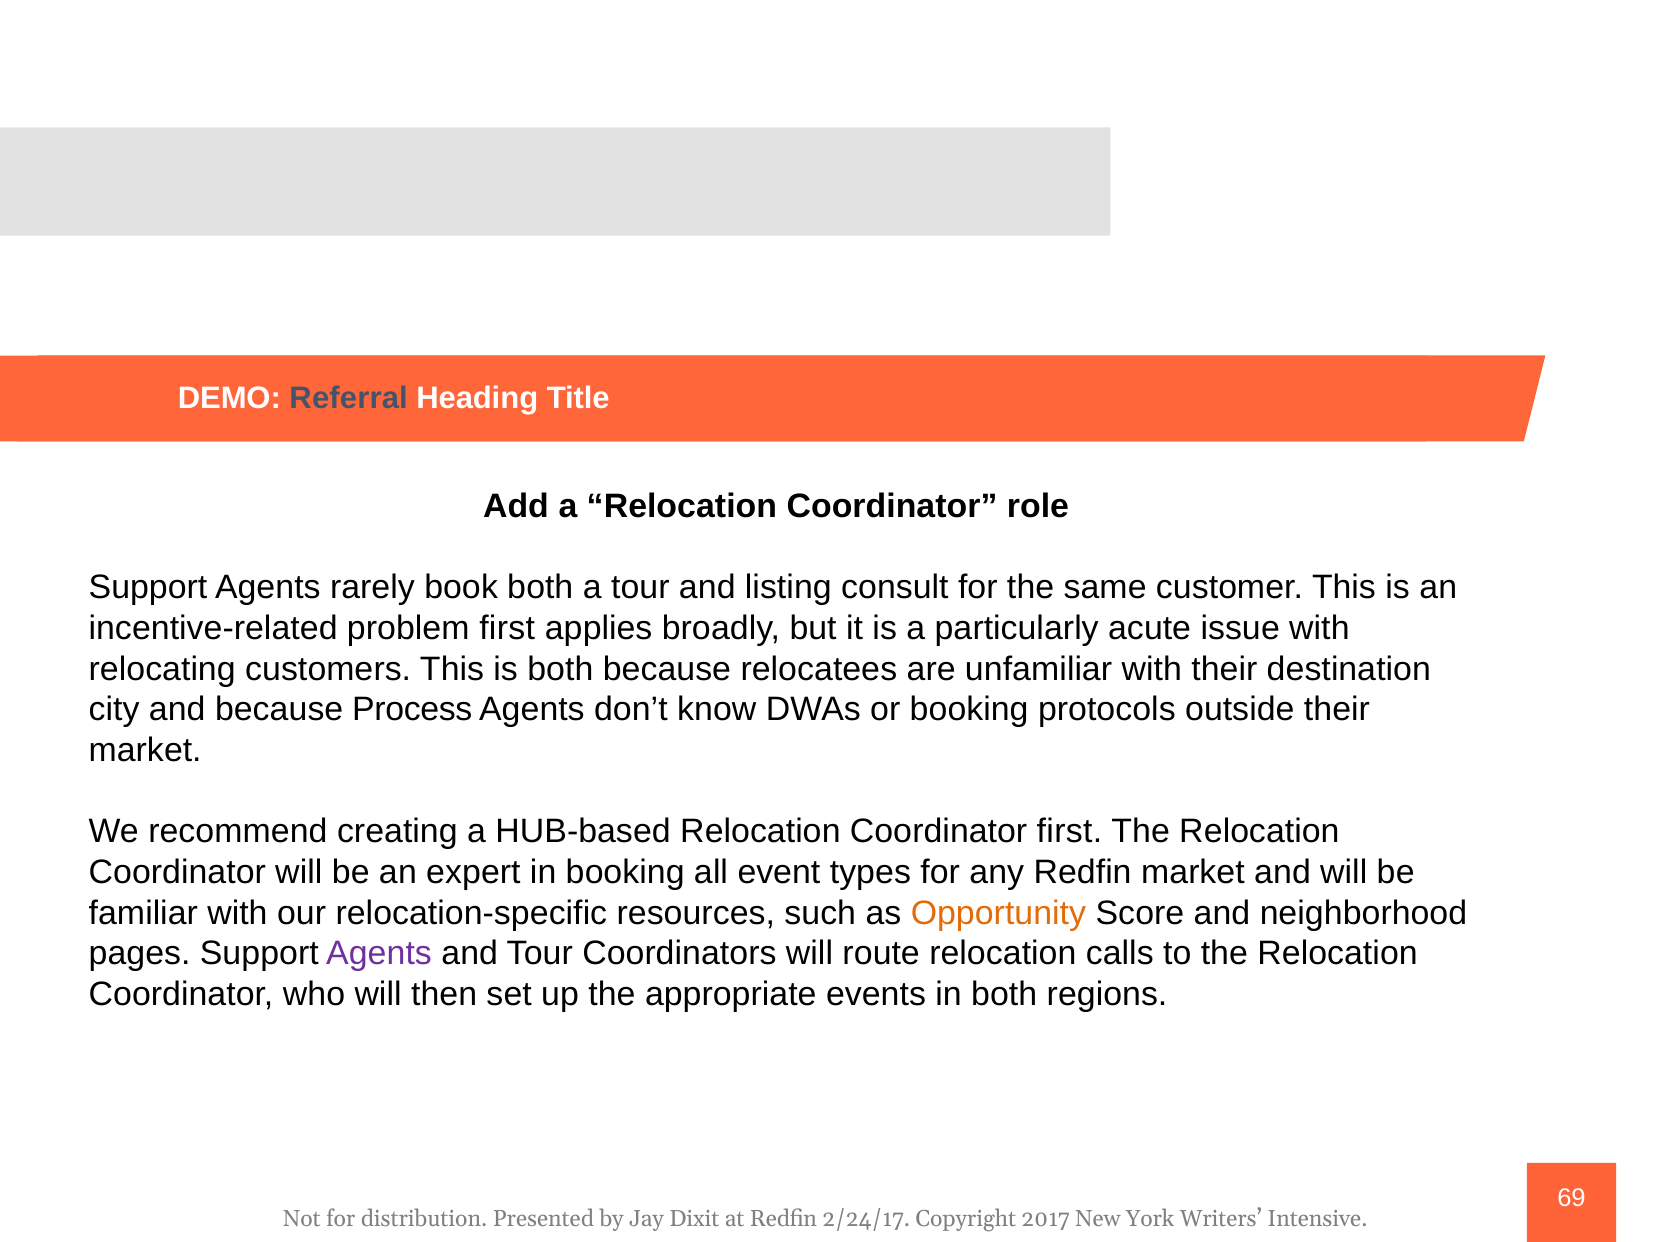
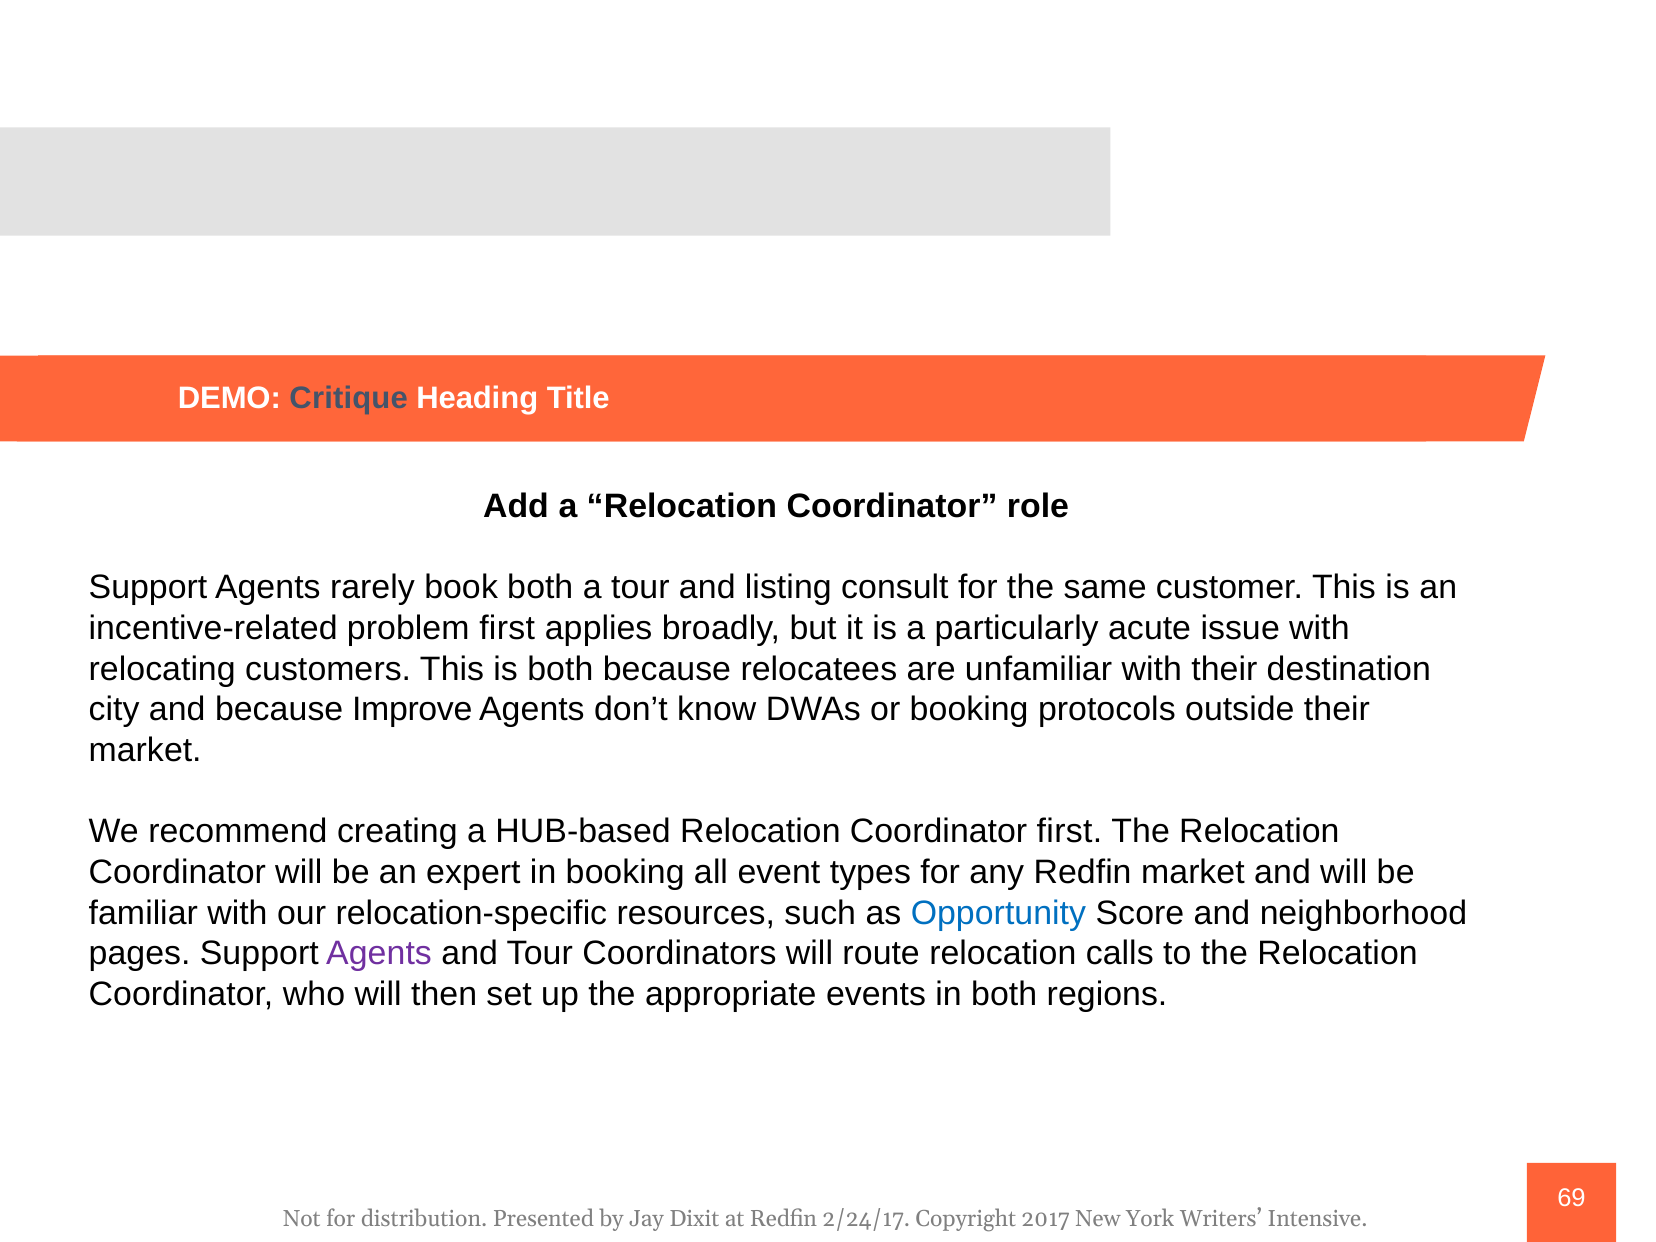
Referral: Referral -> Critique (349, 398)
Process: Process -> Improve (412, 710)
Opportunity colour: orange -> blue (998, 913)
